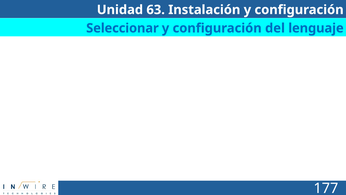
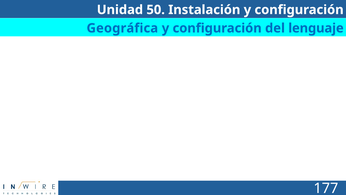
63: 63 -> 50 (156, 10)
Seleccionar: Seleccionar -> Geográfica (122, 28)
